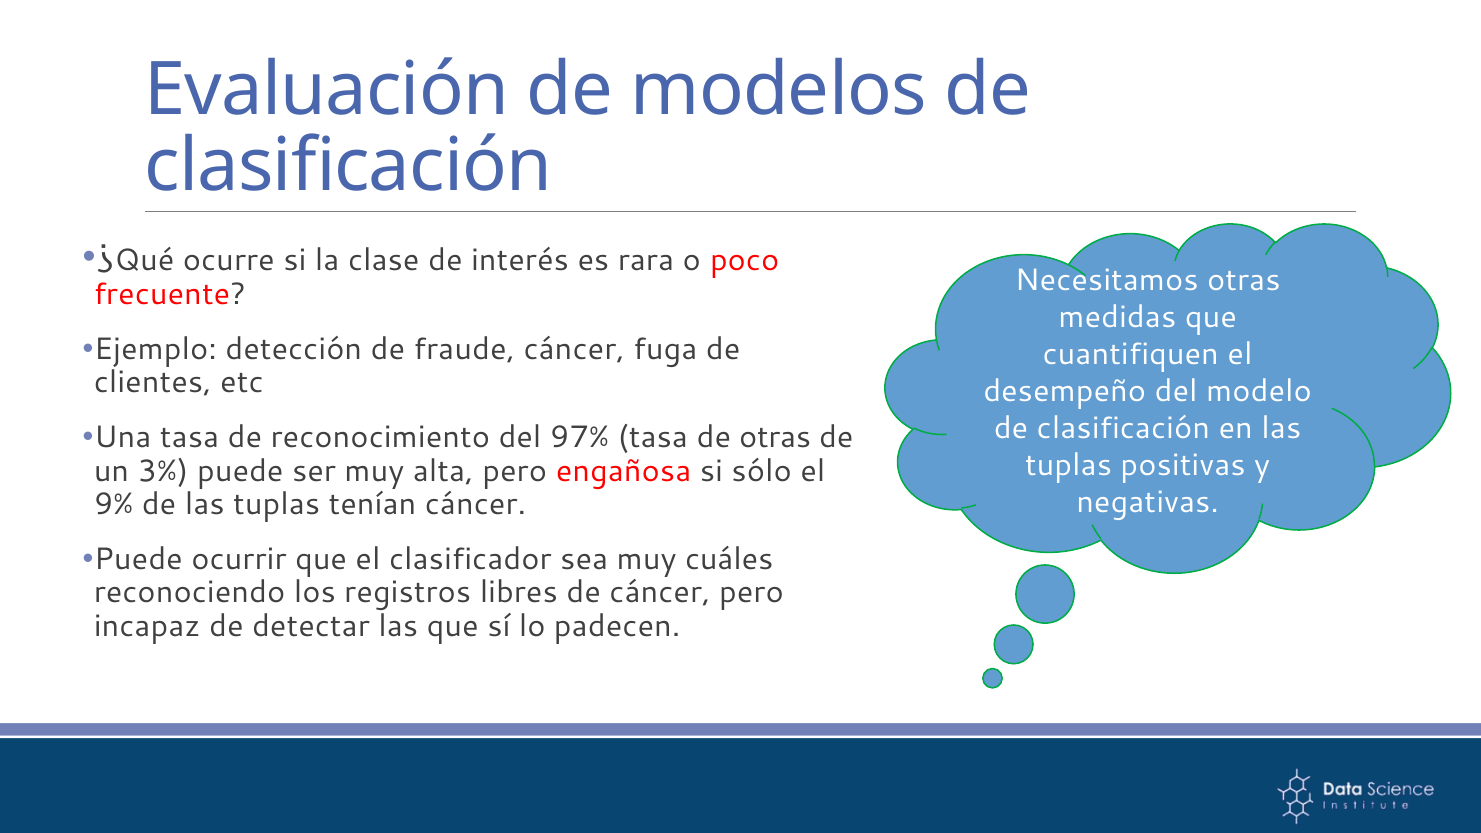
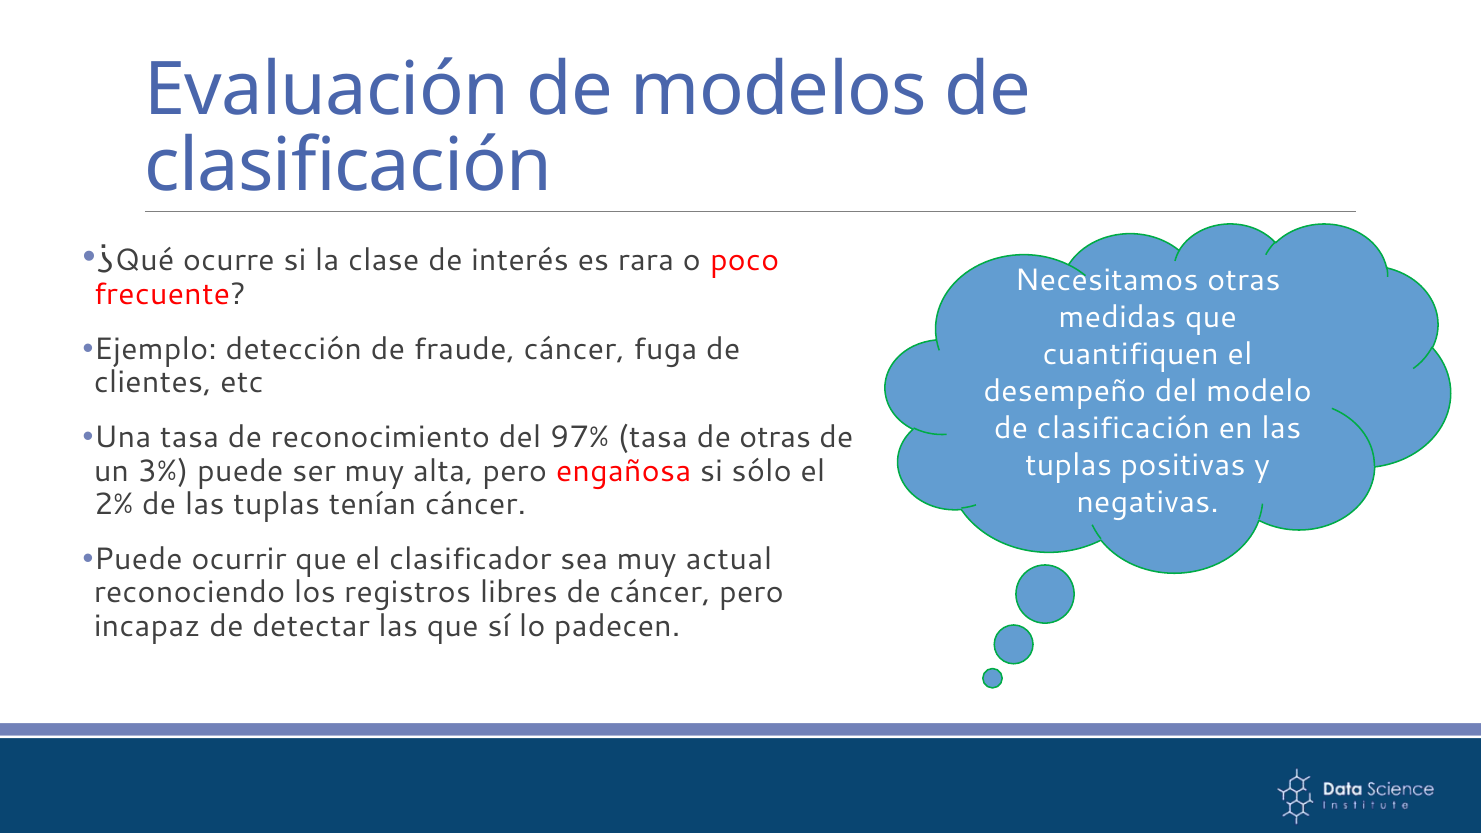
9%: 9% -> 2% (114, 504)
cuáles: cuáles -> actual (729, 559)
